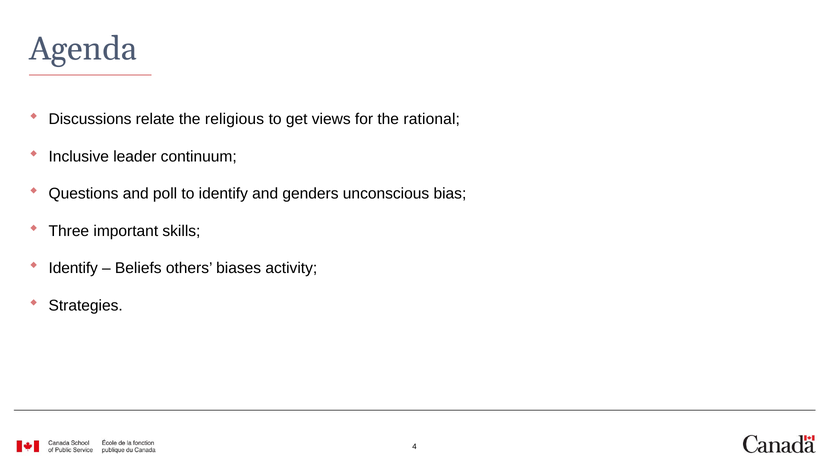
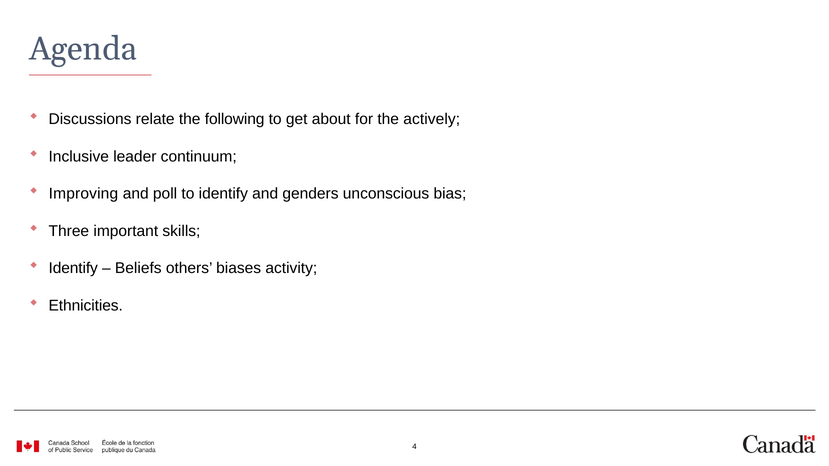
religious: religious -> following (235, 119)
views: views -> about (331, 119)
rational: rational -> actively (432, 119)
Questions: Questions -> Improving (83, 194)
Strategies: Strategies -> Ethnicities (86, 306)
